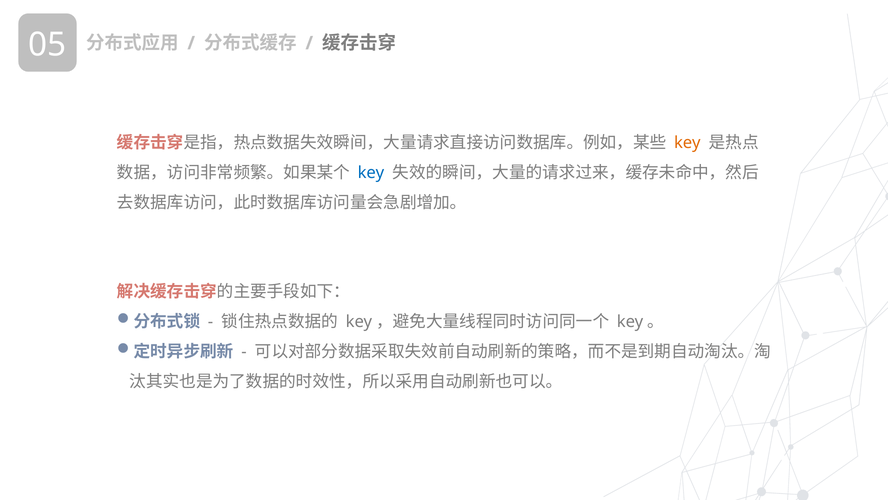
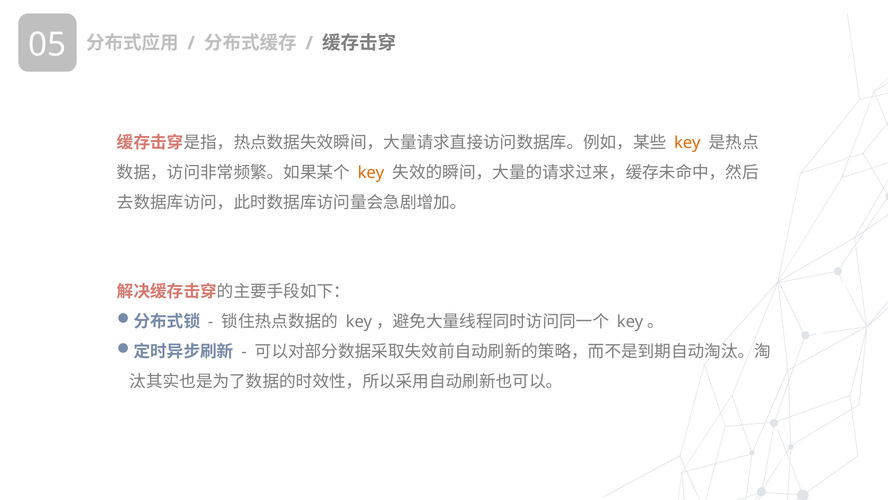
key colour: blue -> orange (371, 173)
